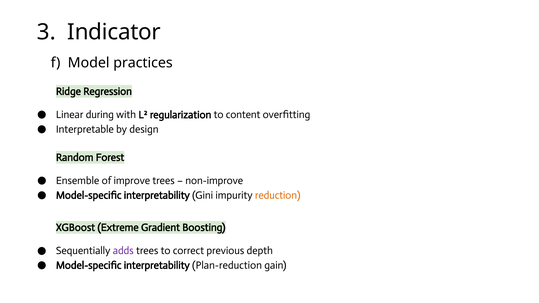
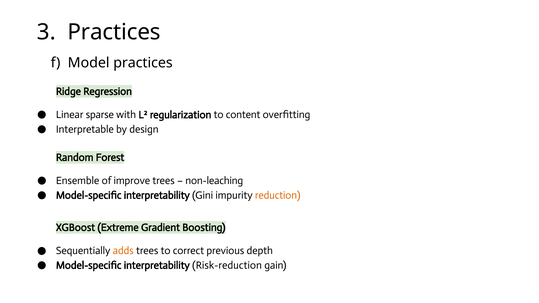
3 Indicator: Indicator -> Practices (114, 32)
during: during -> sparse (100, 115)
non-improve: non-improve -> non-leaching (214, 181)
adds colour: purple -> orange (123, 251)
Plan-reduction: Plan-reduction -> Risk-reduction (227, 265)
